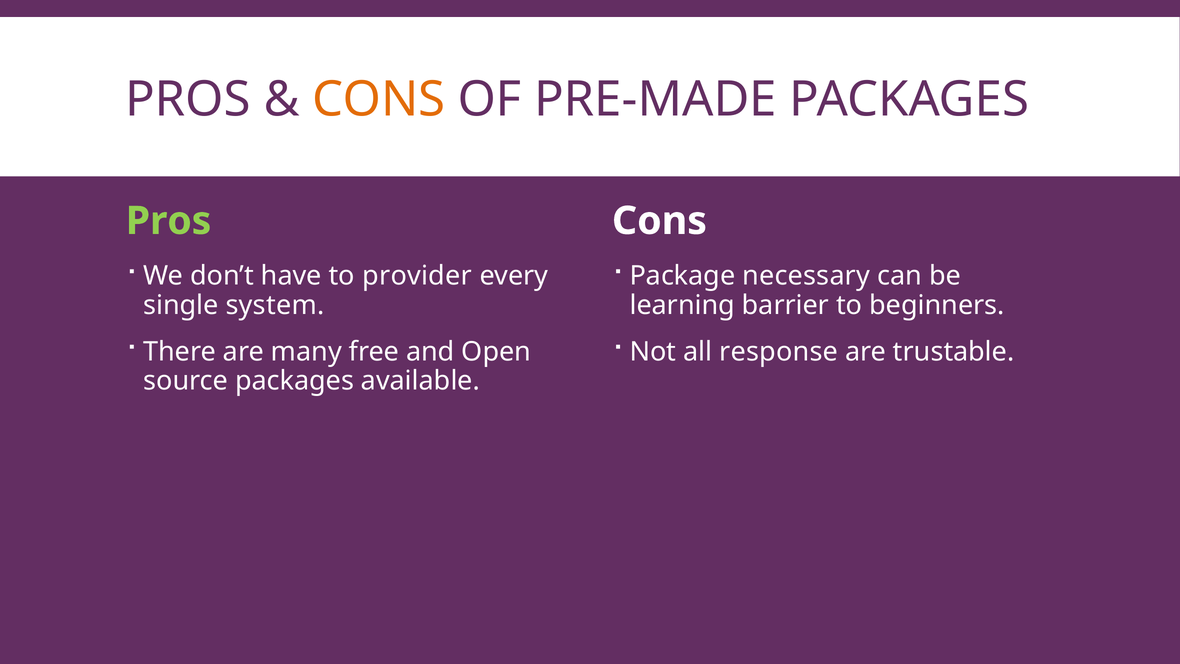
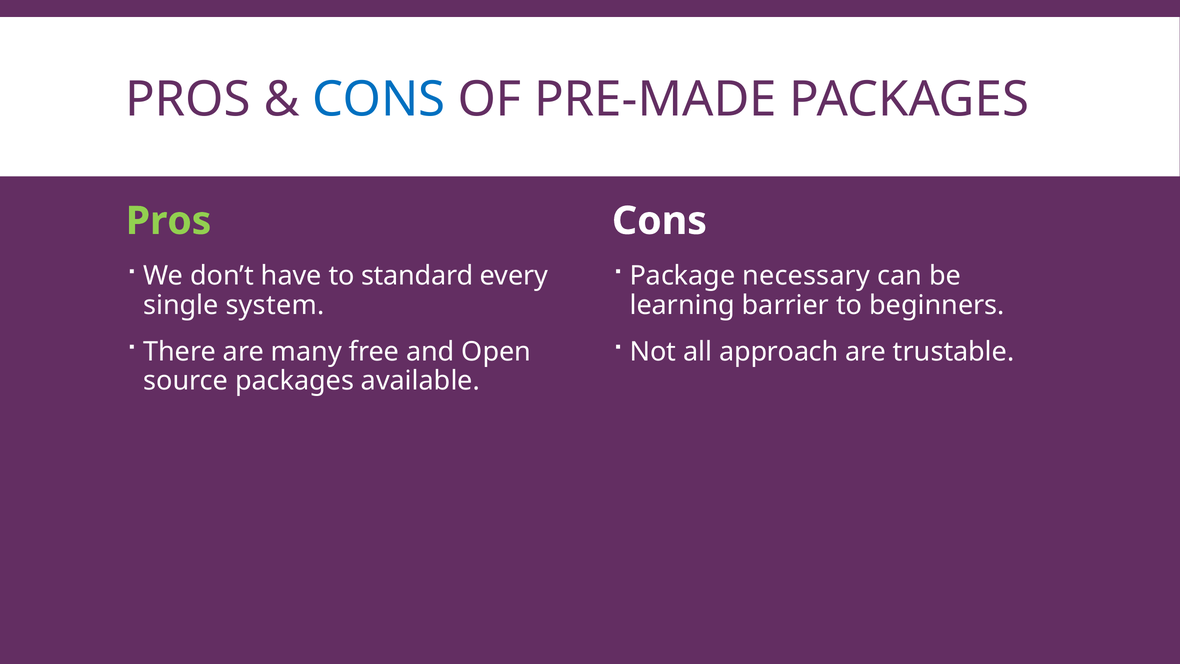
CONS colour: orange -> blue (379, 99)
provider: provider -> standard (417, 276)
response: response -> approach (779, 351)
